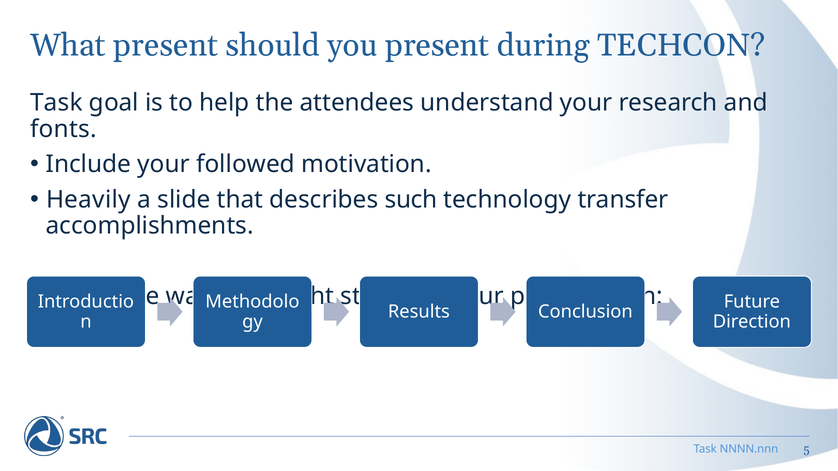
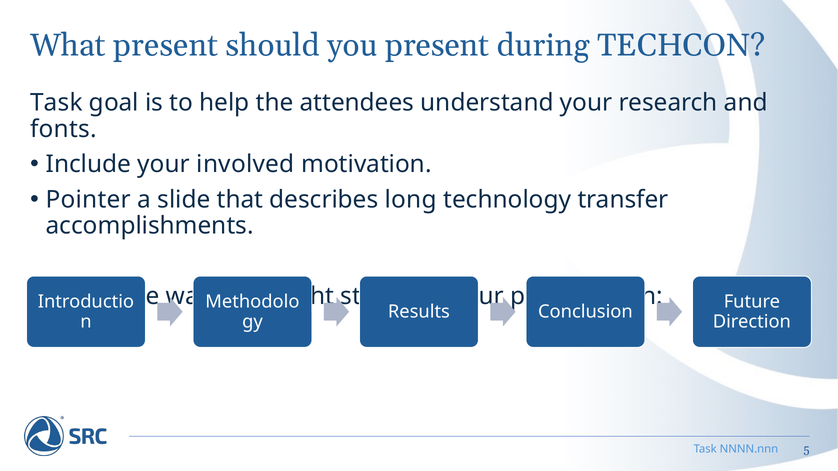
followed: followed -> involved (245, 164)
Heavily: Heavily -> Pointer (88, 200)
such: such -> long (411, 200)
